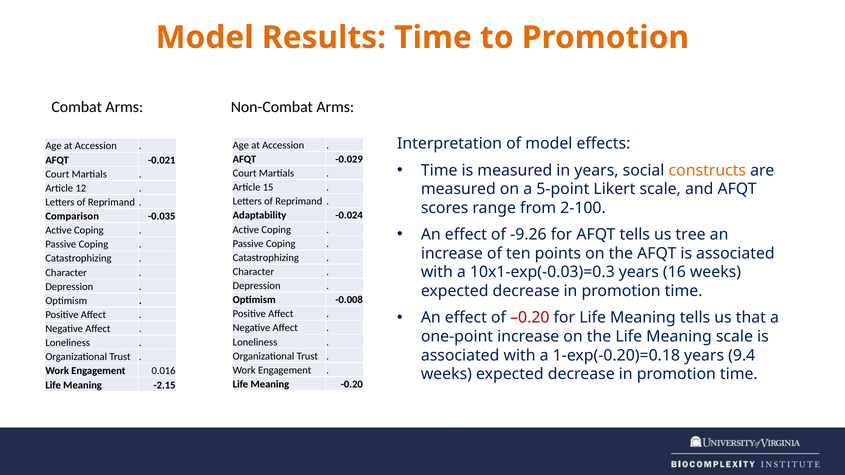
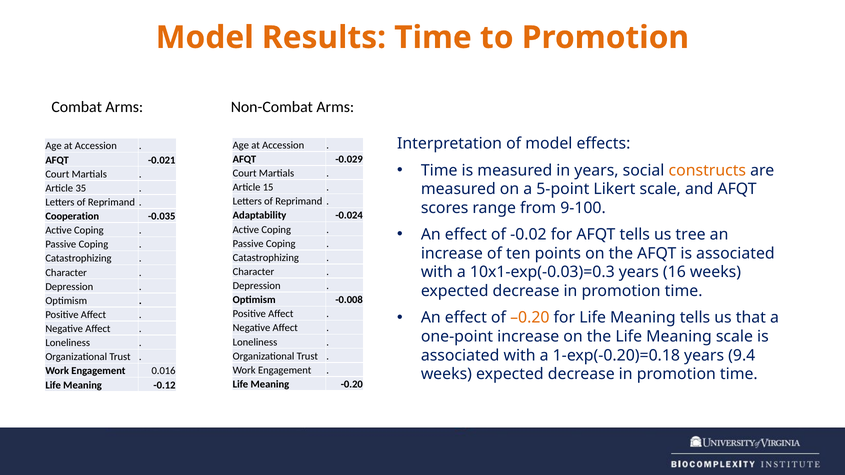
12: 12 -> 35 (81, 188)
2-100: 2-100 -> 9-100 (583, 208)
Comparison: Comparison -> Cooperation (72, 216)
-9.26: -9.26 -> -0.02 (528, 235)
–0.20 colour: red -> orange (530, 318)
-2.15: -2.15 -> -0.12 (164, 385)
